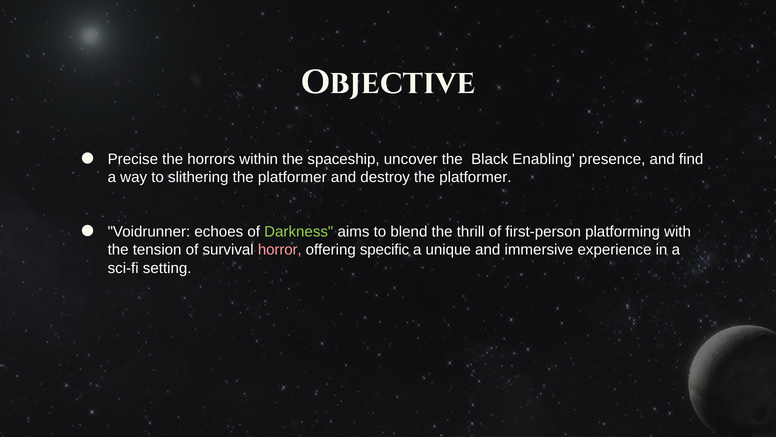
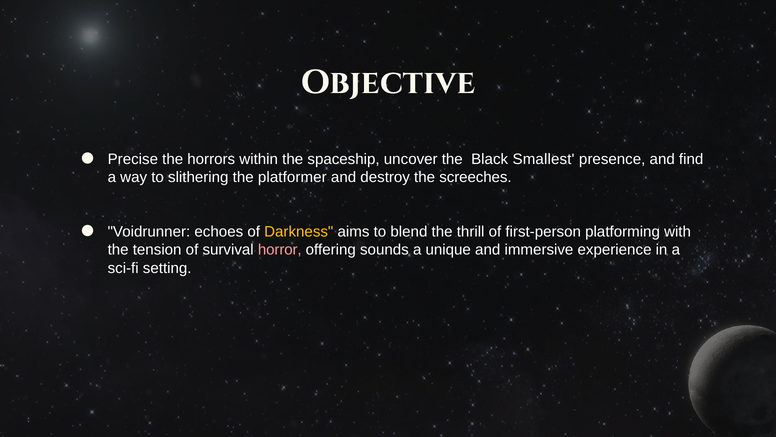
Enabling: Enabling -> Smallest (544, 159)
destroy the platformer: platformer -> screeches (475, 177)
Darkness colour: light green -> yellow (299, 232)
specific: specific -> sounds (384, 250)
